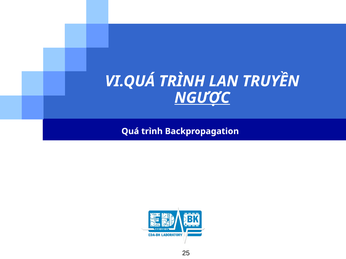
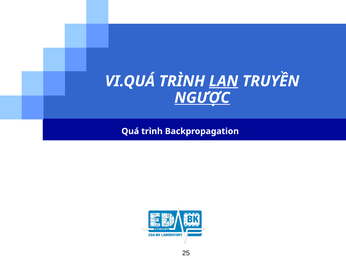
LAN underline: none -> present (224, 81)
